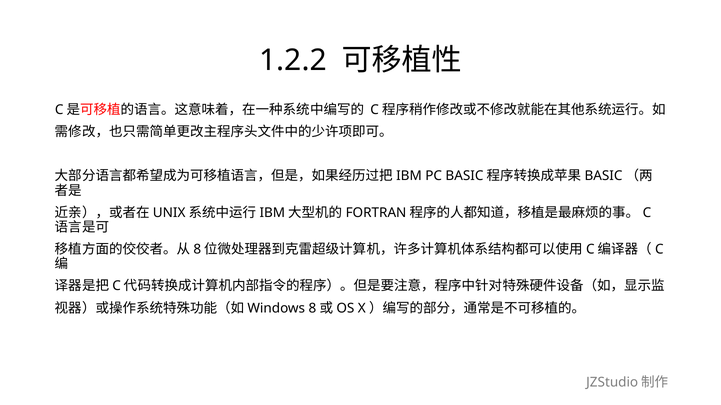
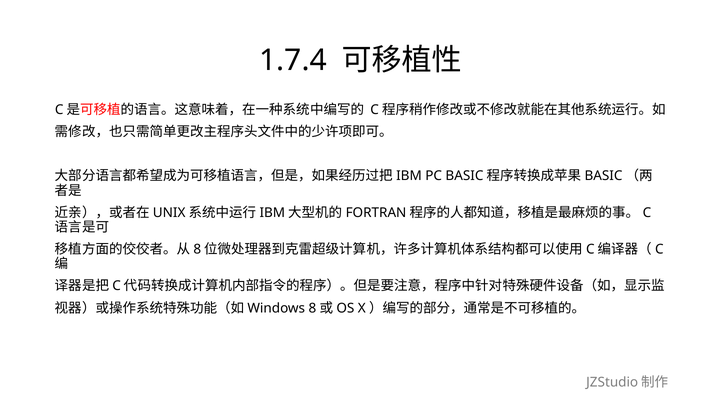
1.2.2: 1.2.2 -> 1.7.4 (293, 61)
